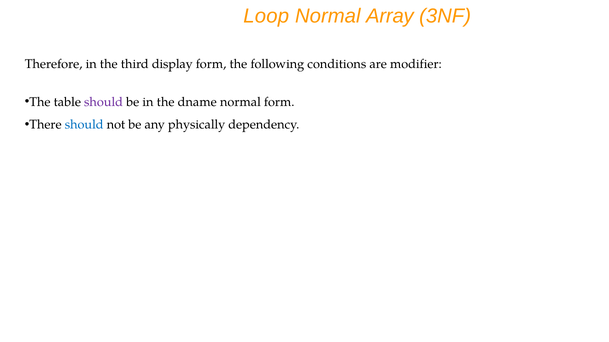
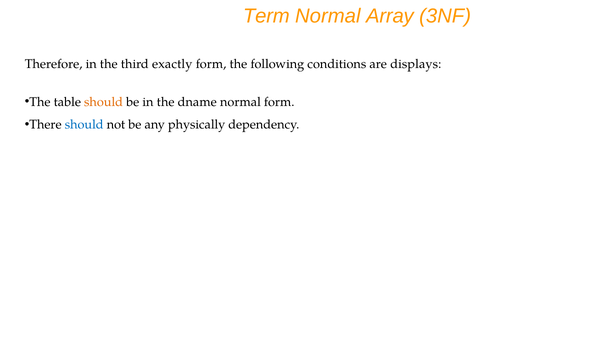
Loop: Loop -> Term (266, 16)
display: display -> exactly (172, 64)
modifier: modifier -> displays (416, 64)
should colour: purple -> orange (104, 102)
